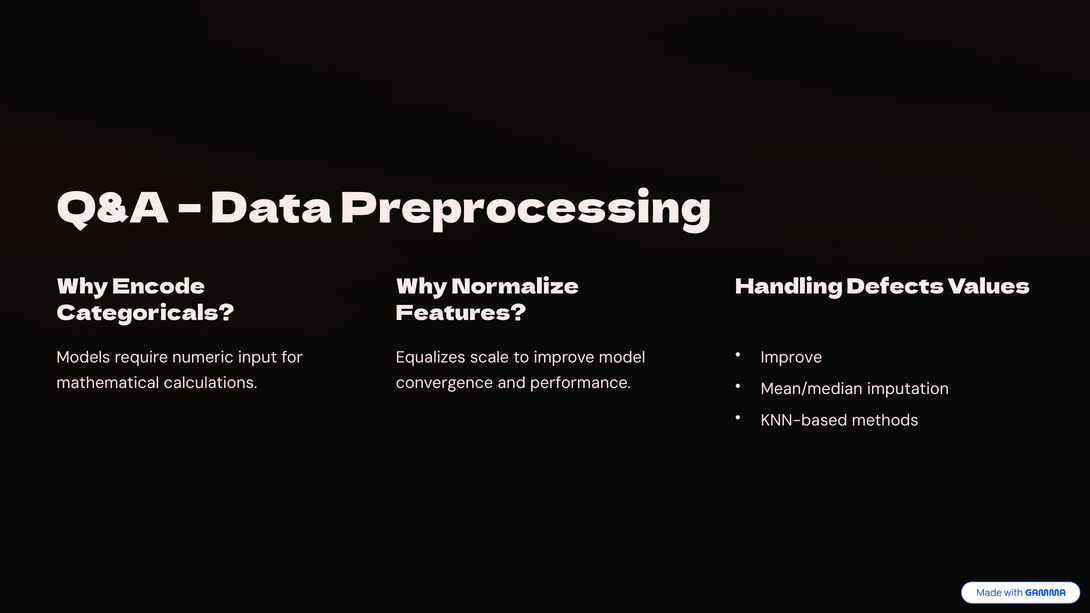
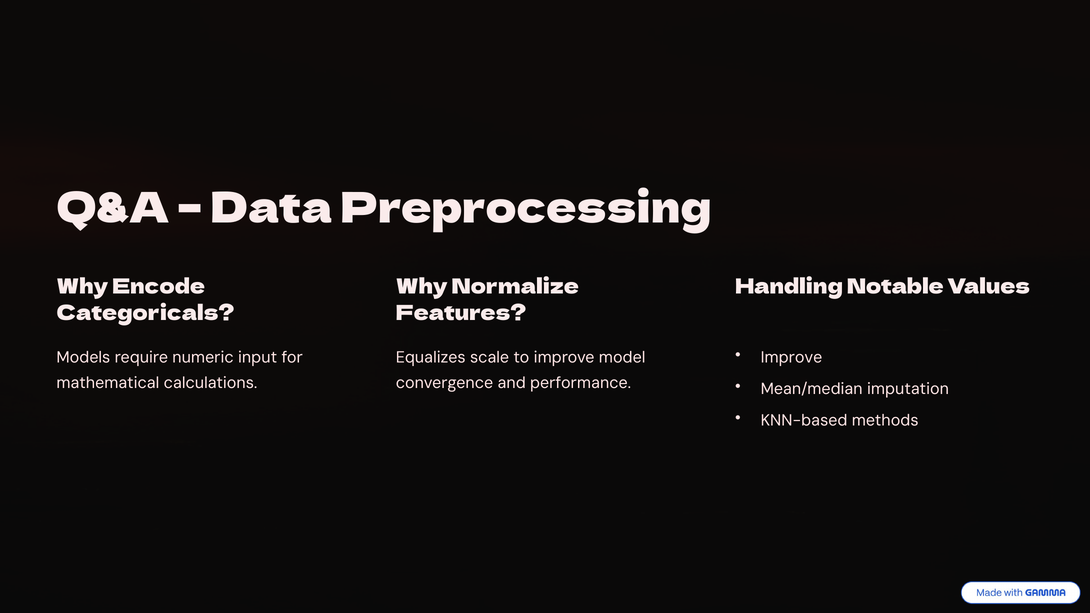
Defects: Defects -> Notable (895, 287)
